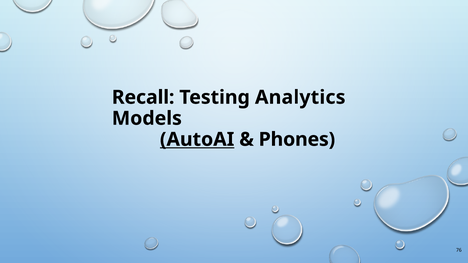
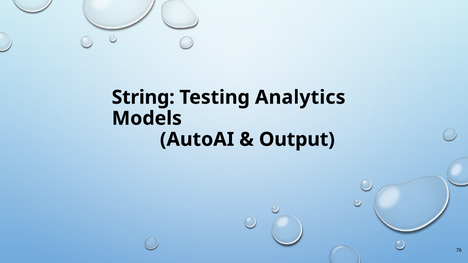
Recall: Recall -> String (143, 97)
AutoAI underline: present -> none (197, 140)
Phones: Phones -> Output (297, 140)
